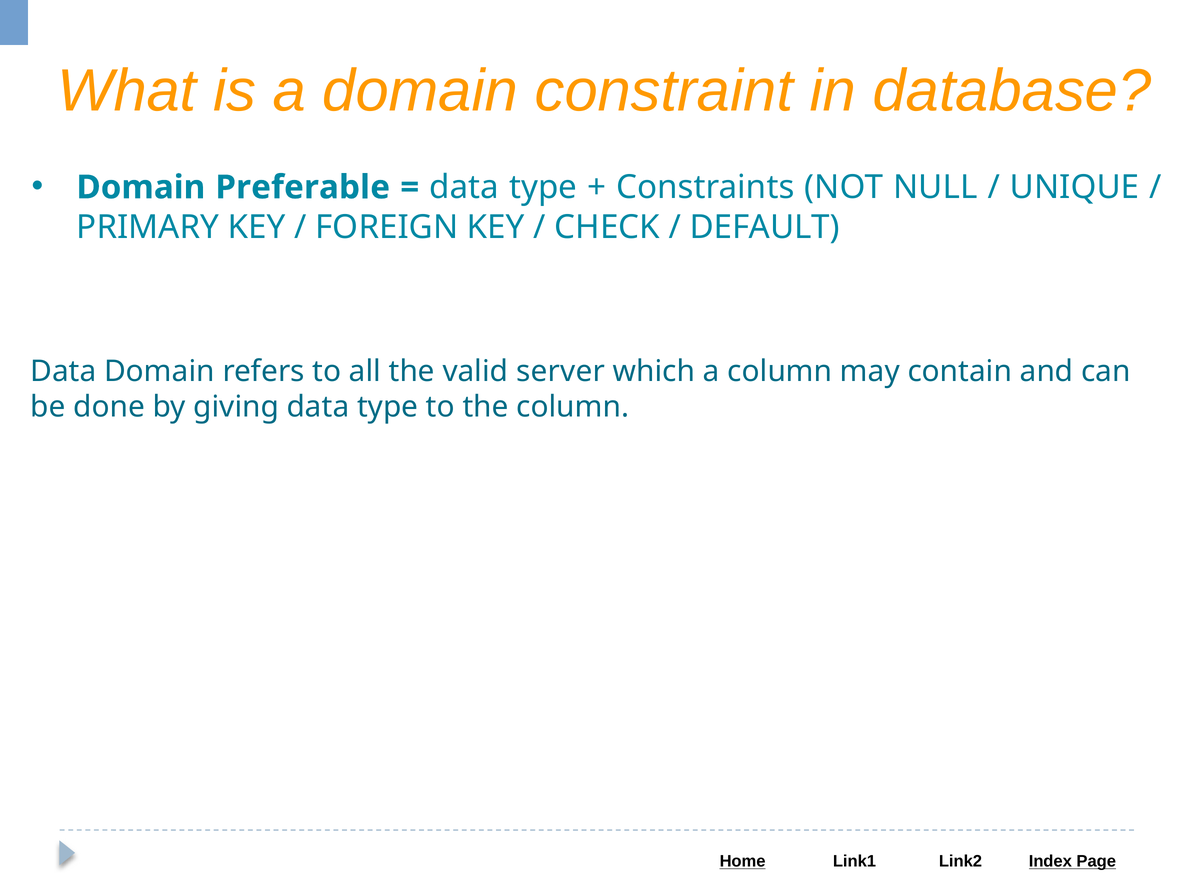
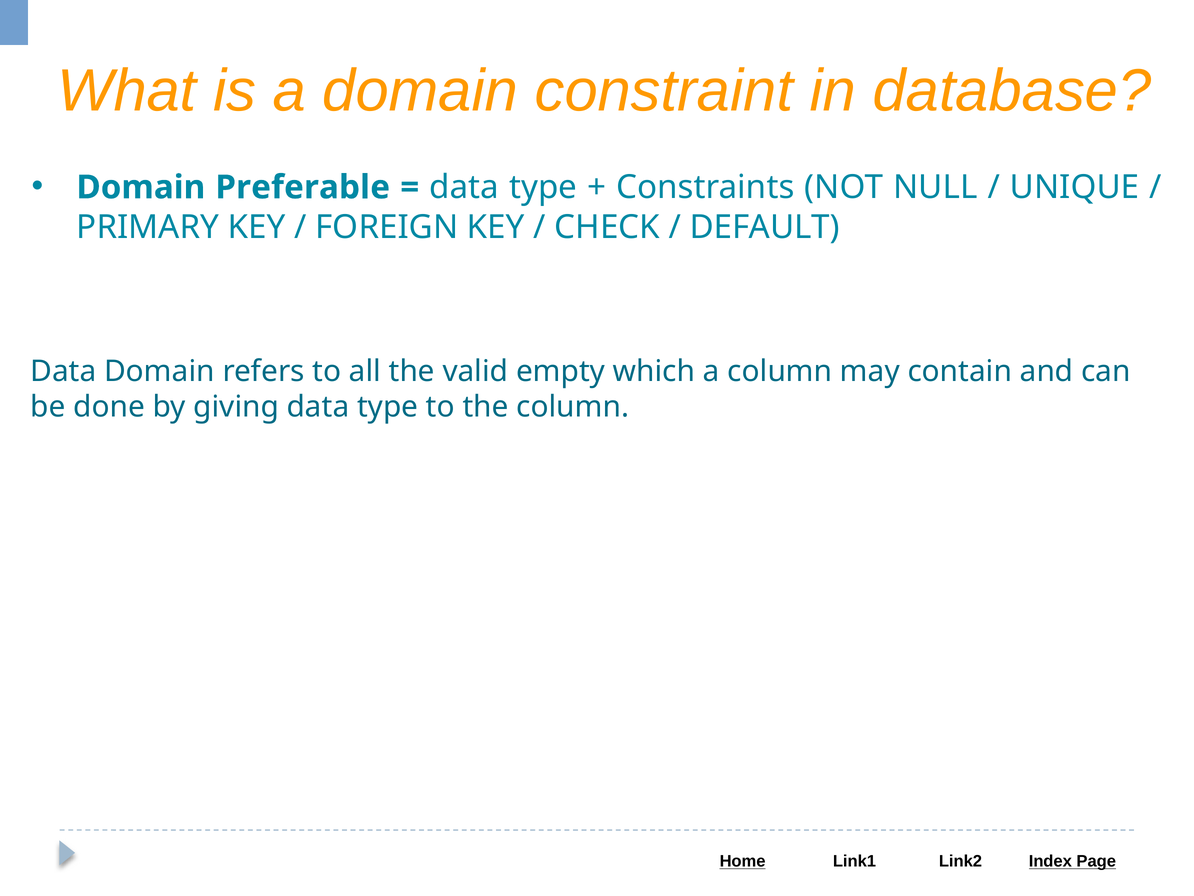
server: server -> empty (561, 371)
